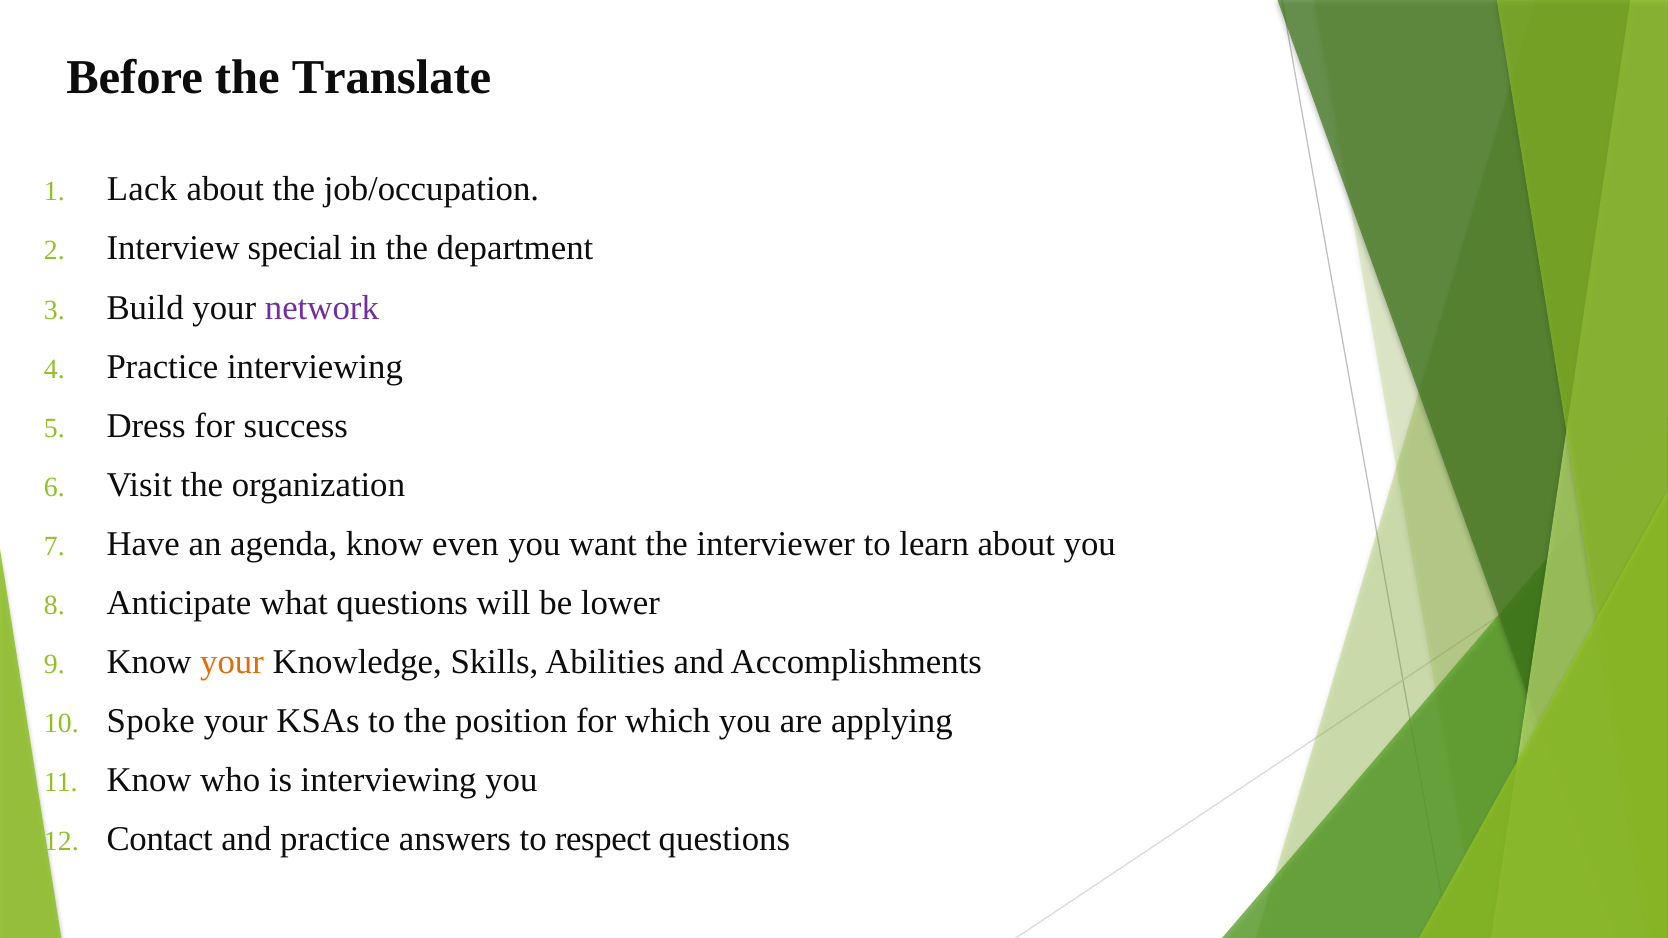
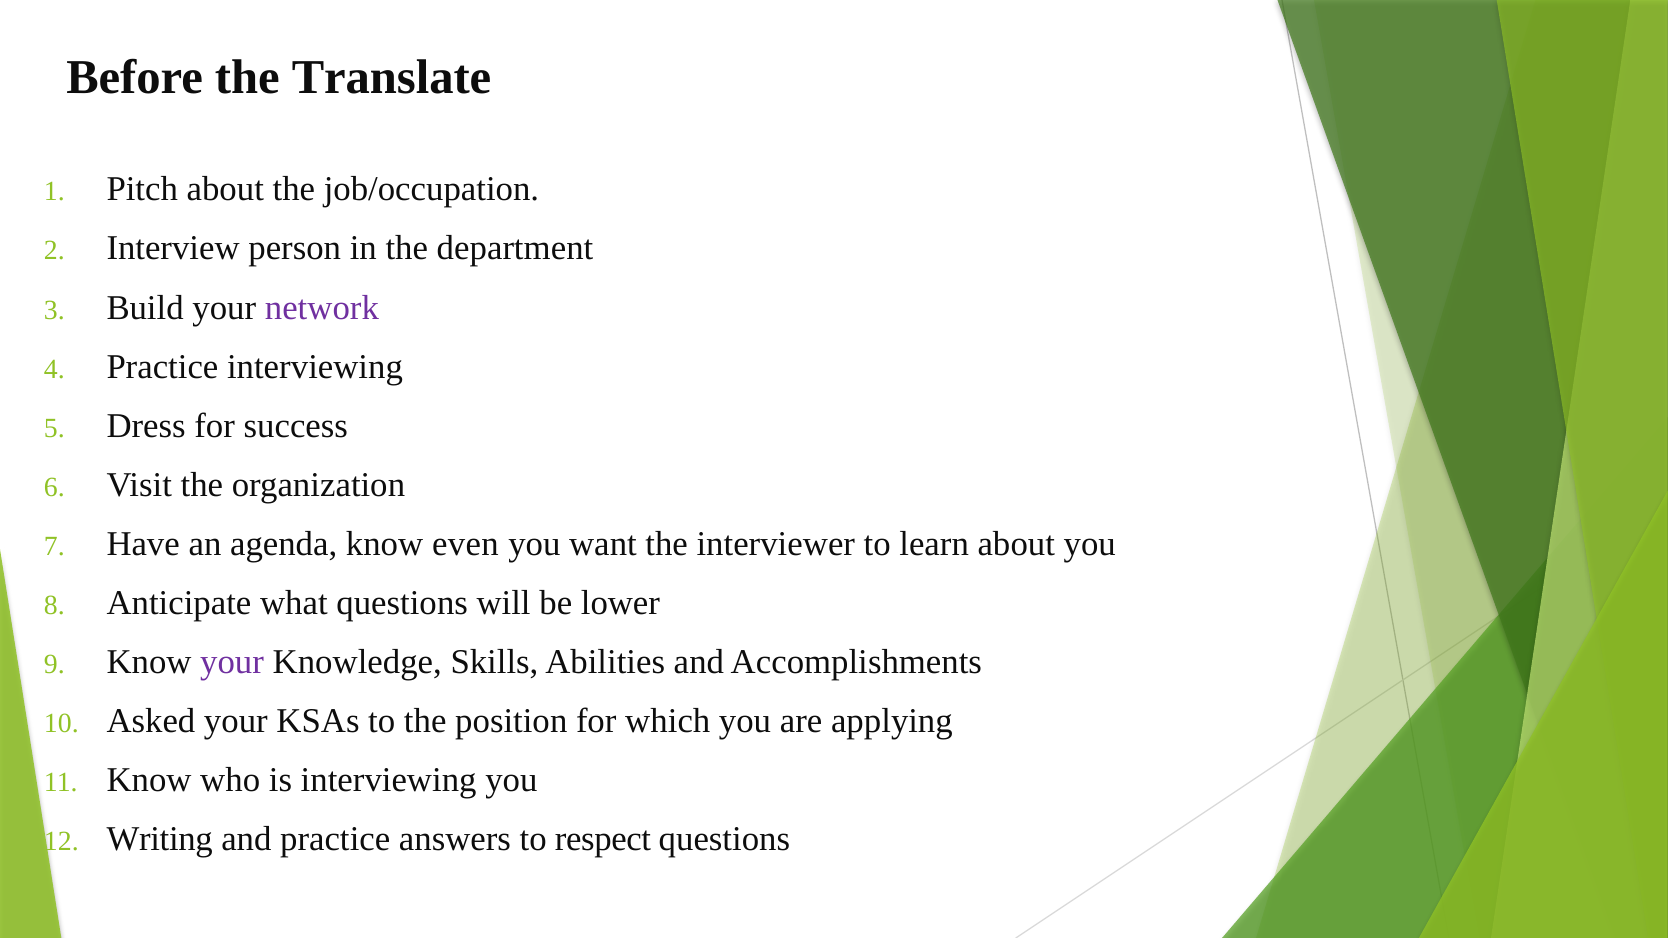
Lack: Lack -> Pitch (142, 189)
special: special -> person (295, 249)
your colour: orange -> purple (232, 662)
Spoke: Spoke -> Asked (151, 721)
Contact: Contact -> Writing (160, 840)
